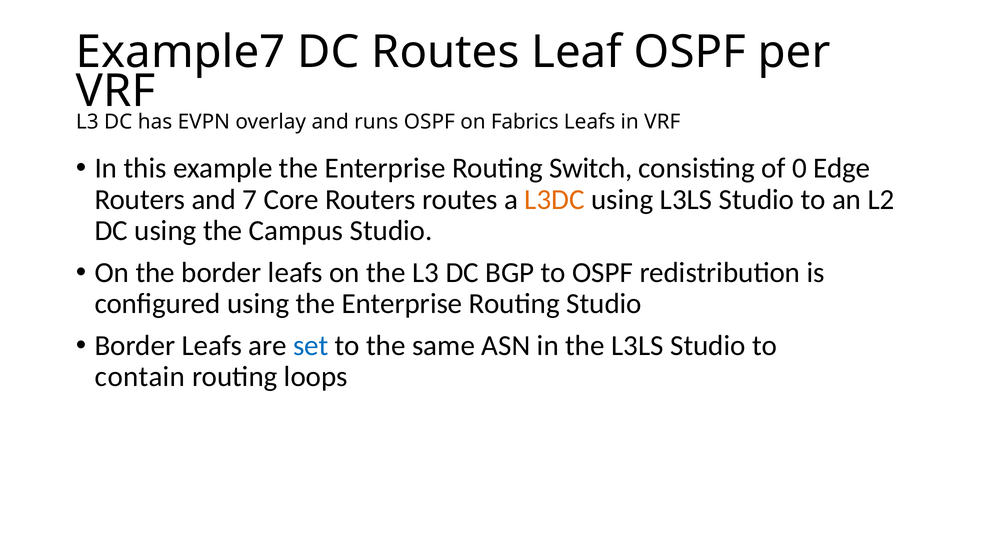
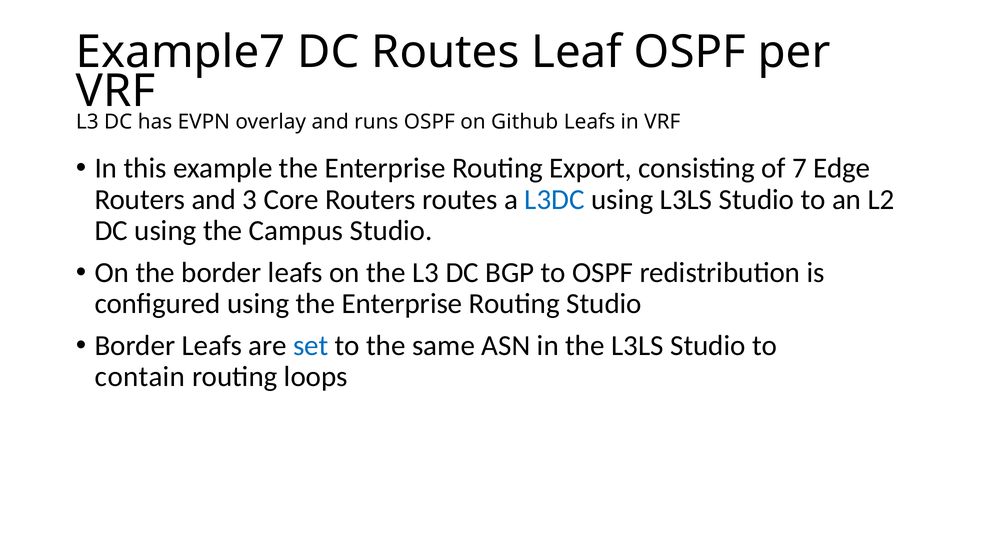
Fabrics: Fabrics -> Github (525, 122)
Switch: Switch -> Export (591, 168)
0: 0 -> 7 (799, 168)
7: 7 -> 3 (250, 200)
L3DC colour: orange -> blue (555, 200)
